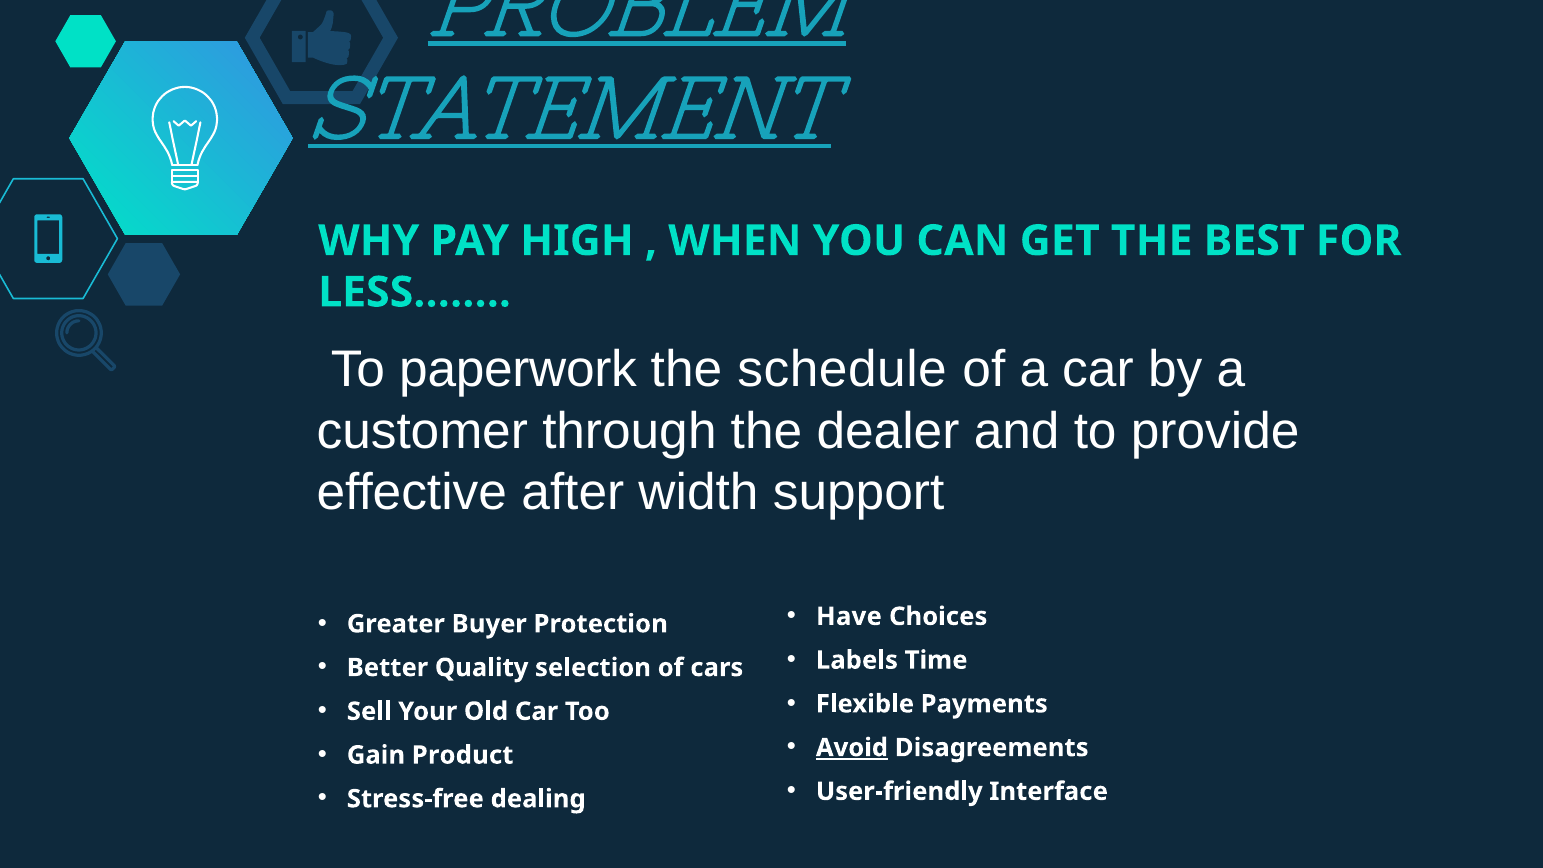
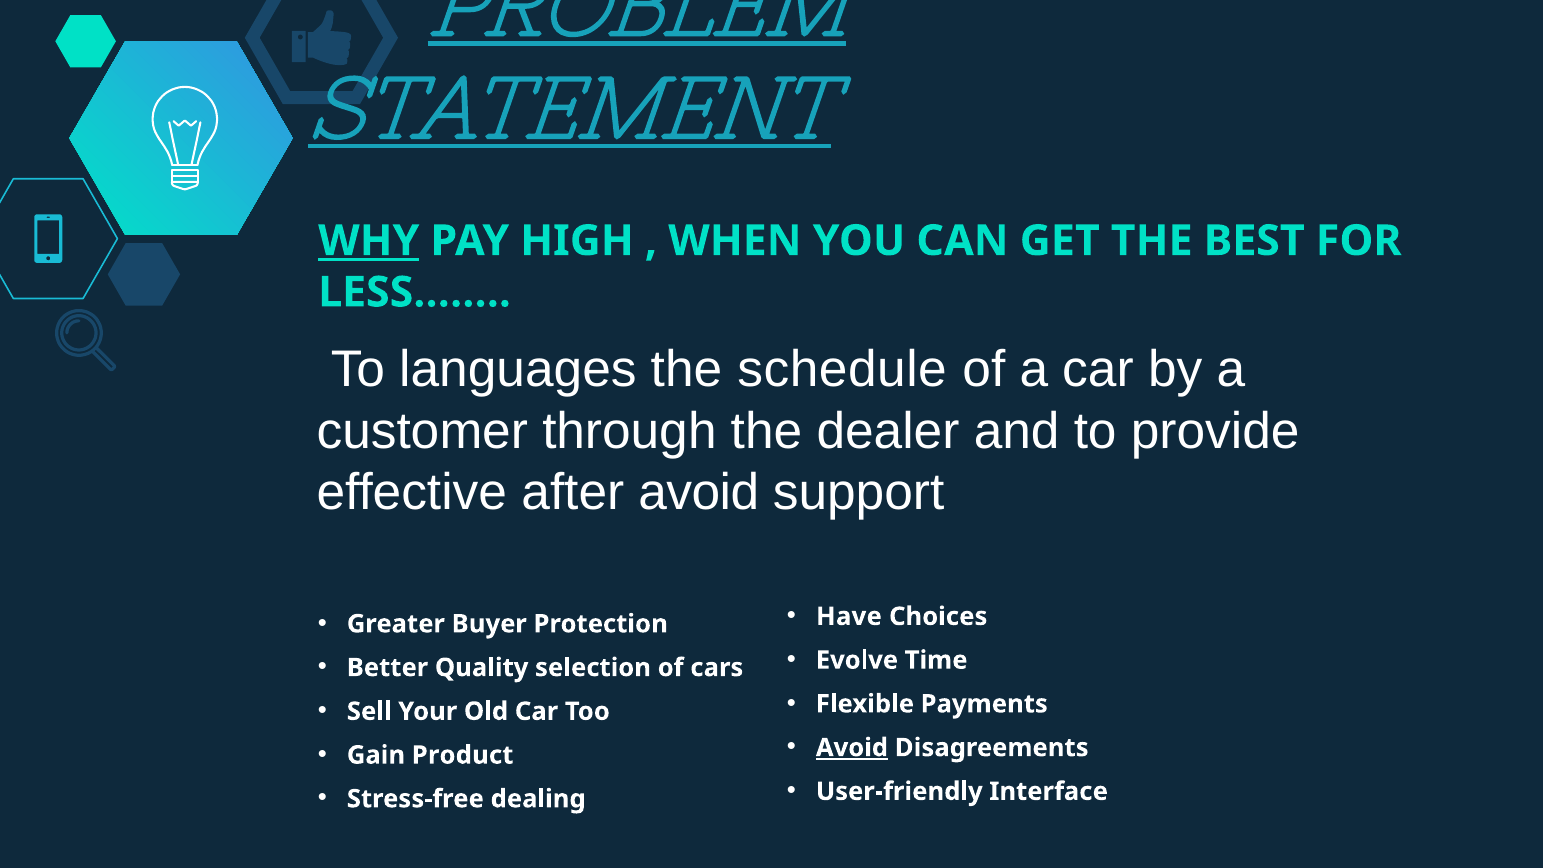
WHY underline: none -> present (369, 241)
paperwork: paperwork -> languages (518, 369)
after width: width -> avoid (699, 493)
Labels: Labels -> Evolve (857, 660)
